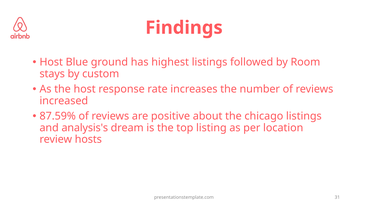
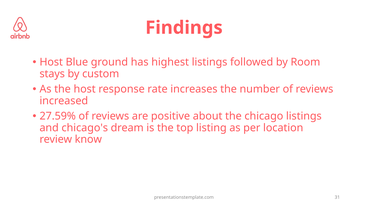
87.59%: 87.59% -> 27.59% (58, 116)
analysis's: analysis's -> chicago's (85, 128)
hosts: hosts -> know (88, 139)
